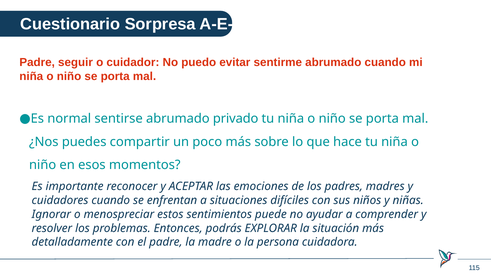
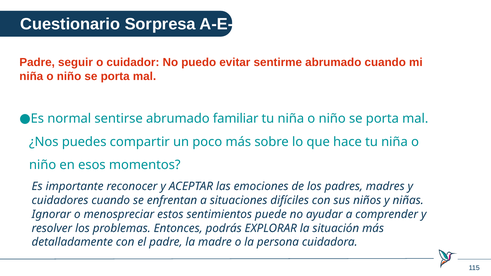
privado: privado -> familiar (236, 119)
